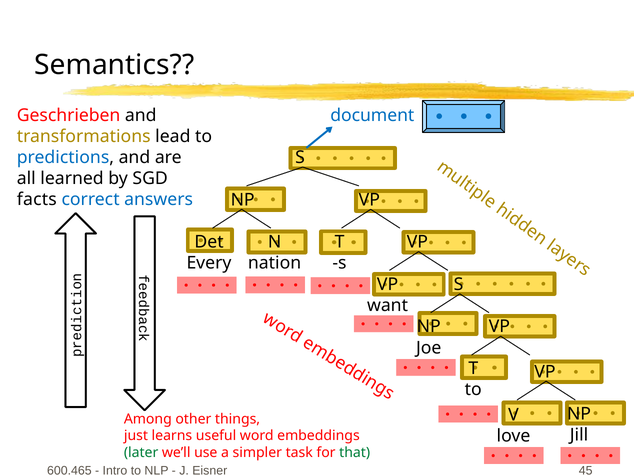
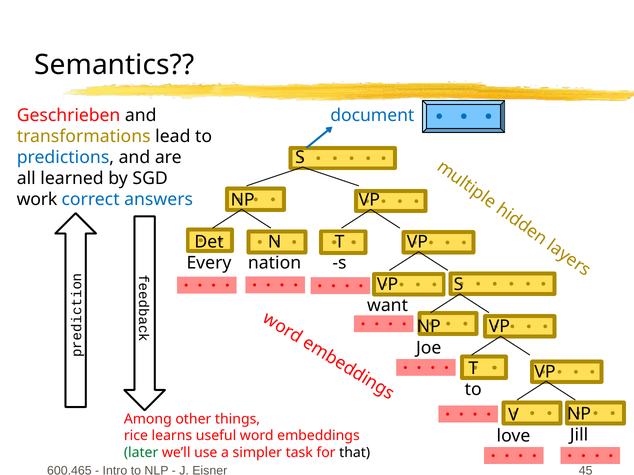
facts: facts -> work (37, 200)
just: just -> rice (136, 436)
that colour: green -> black (355, 453)
